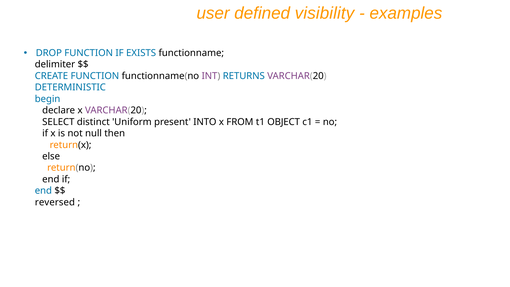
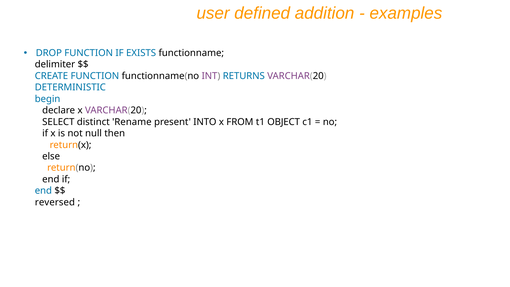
visibility: visibility -> addition (325, 13)
Uniform: Uniform -> Rename (132, 122)
